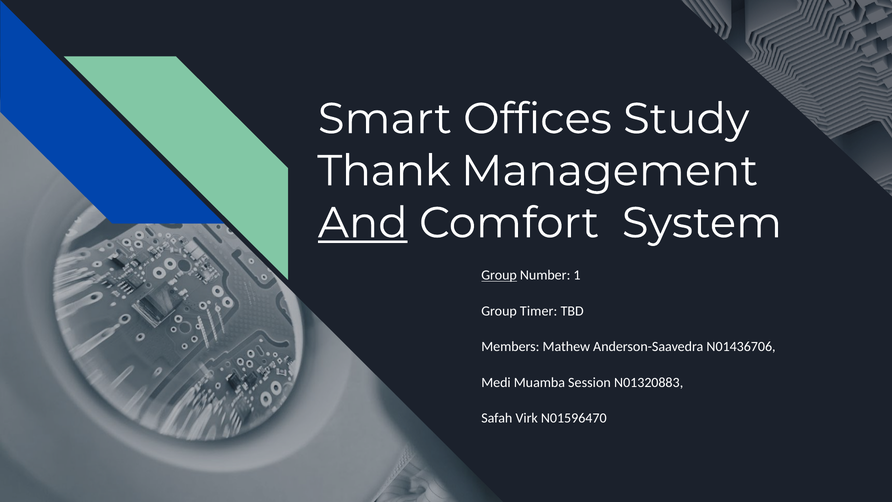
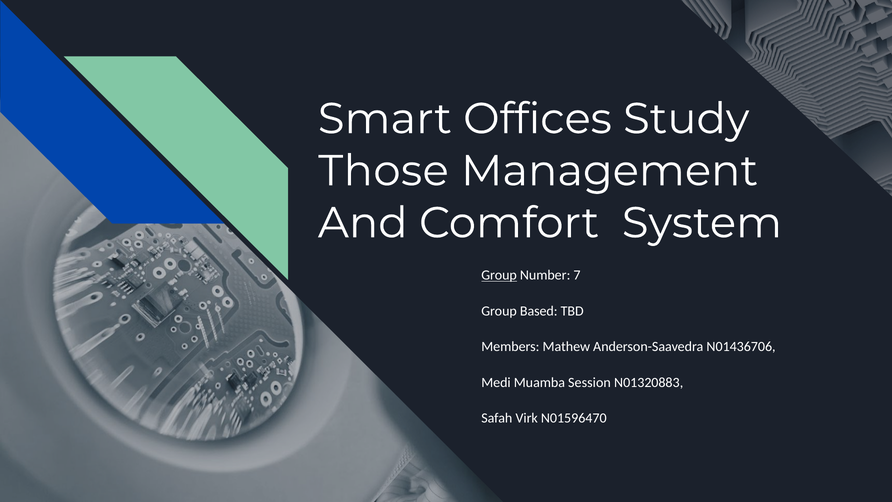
Thank: Thank -> Those (384, 171)
And underline: present -> none (363, 223)
1: 1 -> 7 (577, 275)
Timer: Timer -> Based (539, 311)
